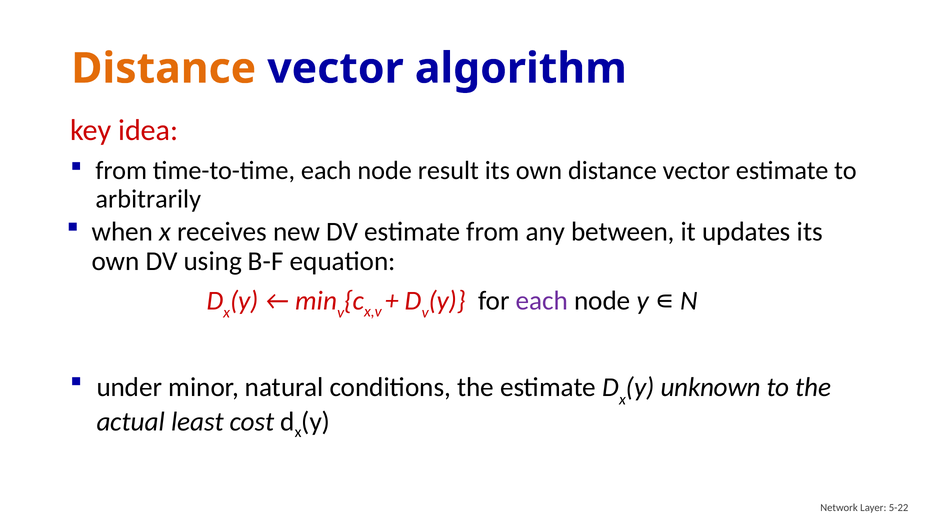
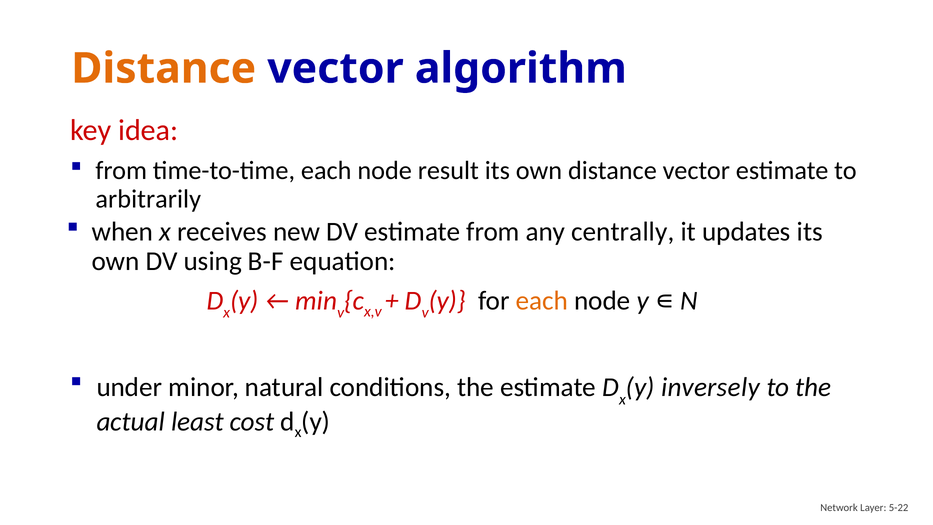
between: between -> centrally (623, 232)
each colour: purple -> orange (542, 301)
unknown: unknown -> inversely (710, 387)
